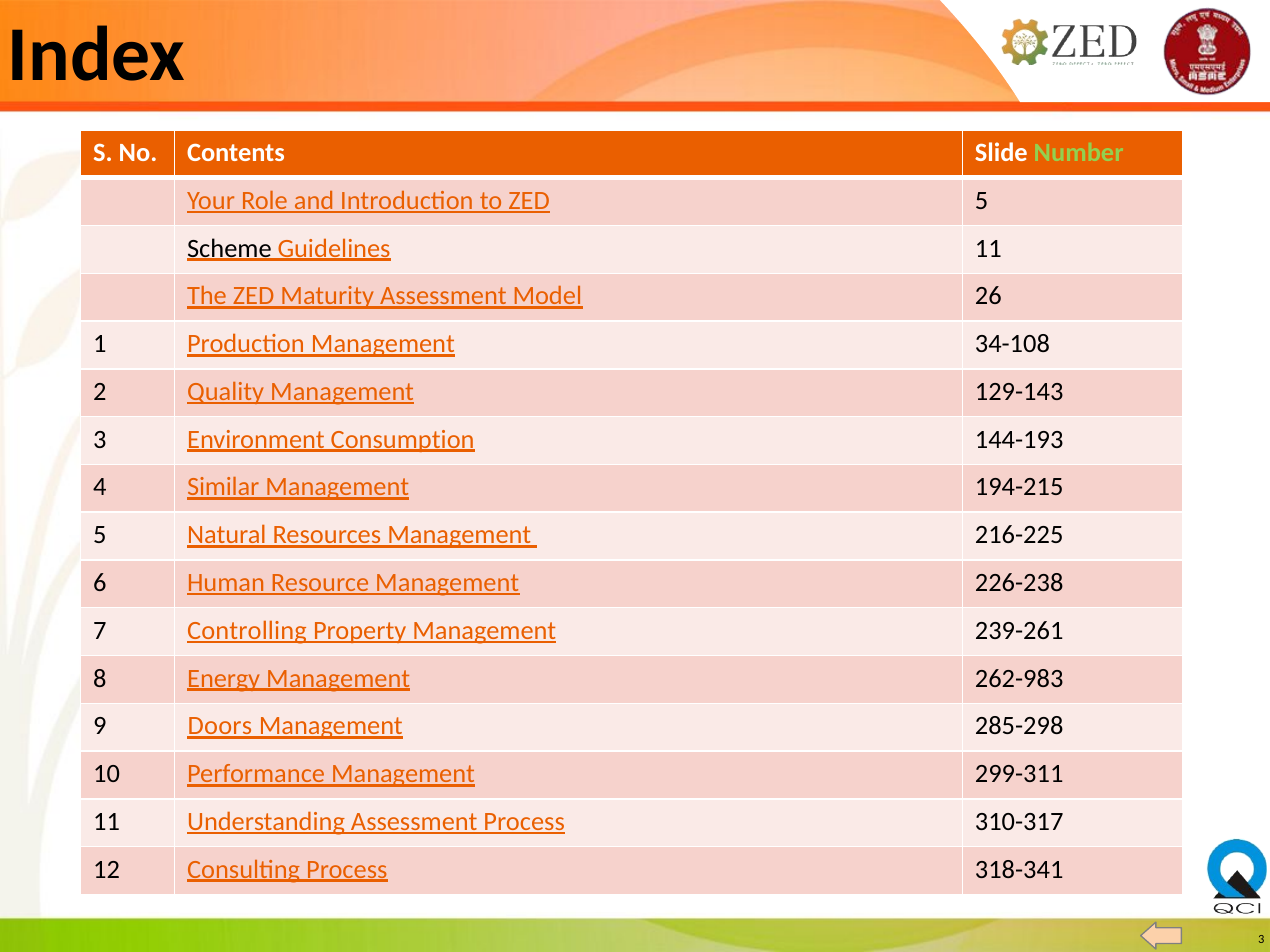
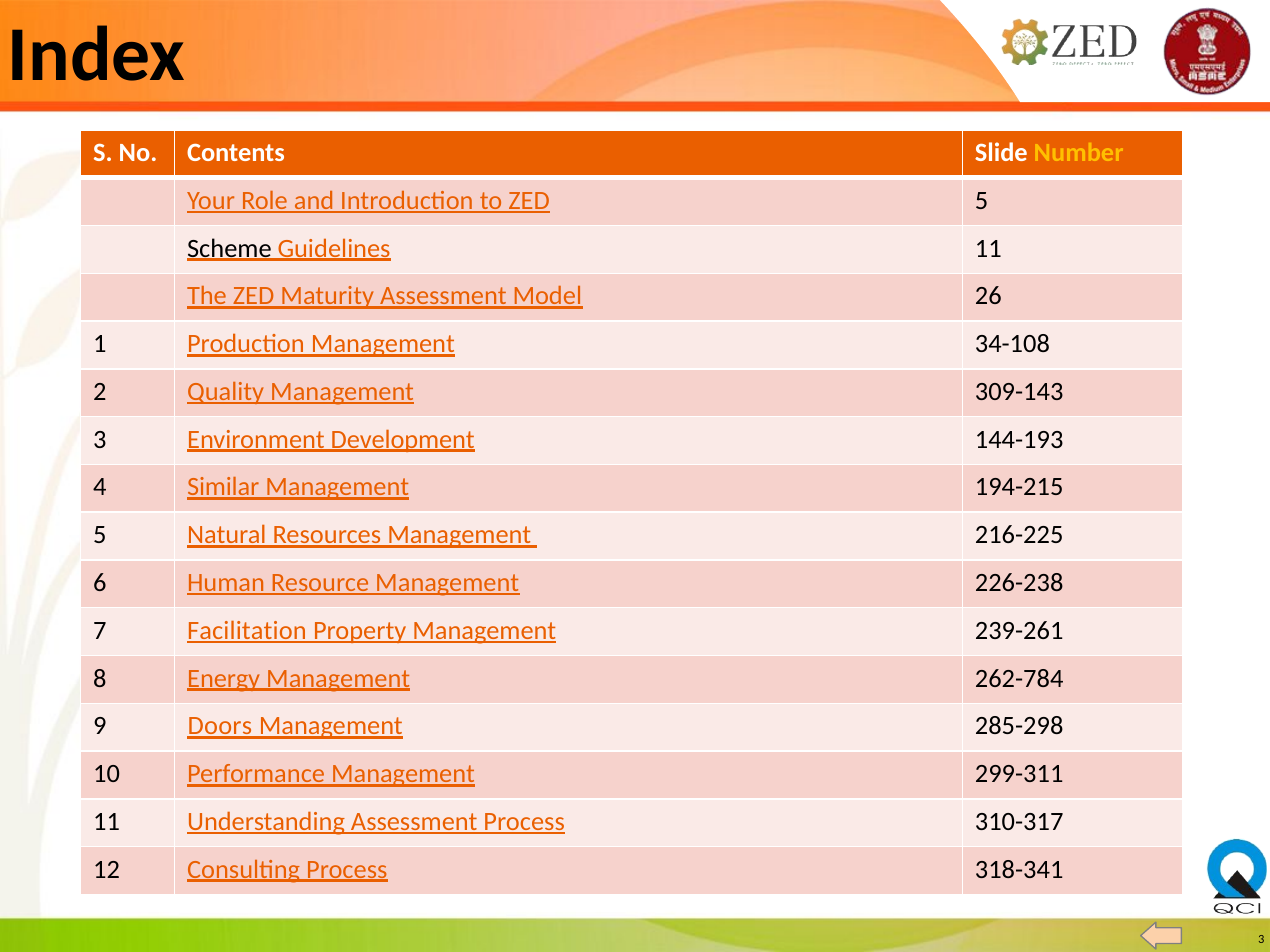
Number colour: light green -> yellow (1079, 153)
129-143: 129-143 -> 309-143 (1019, 392)
Consumption: Consumption -> Development (403, 440)
Controlling: Controlling -> Facilitation (247, 631)
262-983: 262-983 -> 262-784 (1019, 679)
